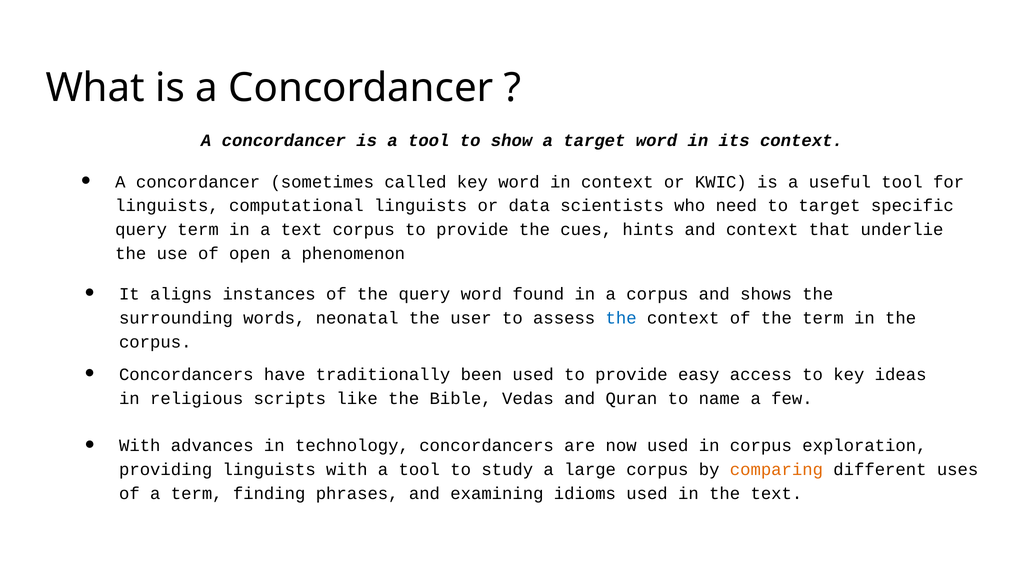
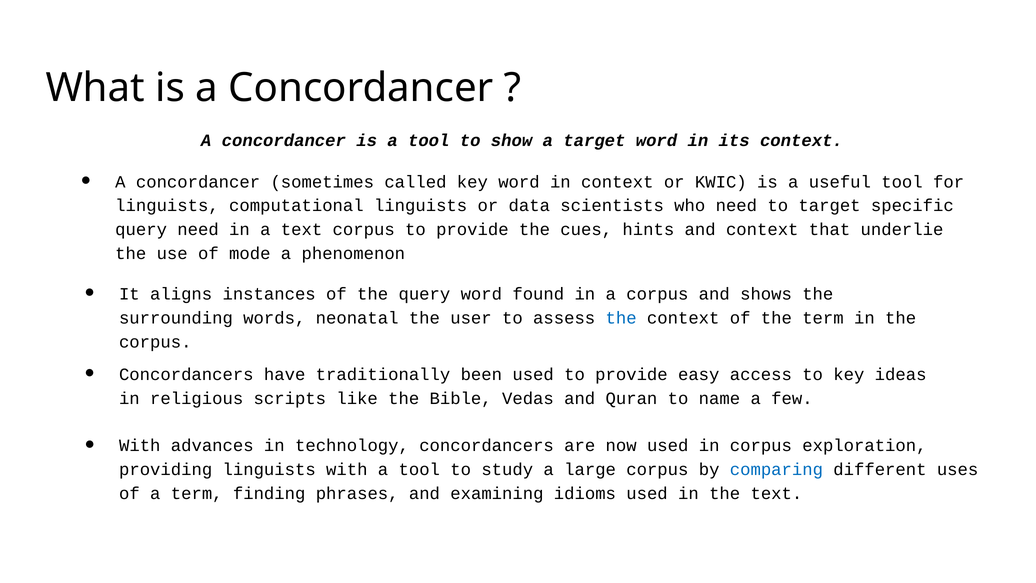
query term: term -> need (198, 229)
open: open -> mode (250, 253)
comparing colour: orange -> blue (776, 469)
